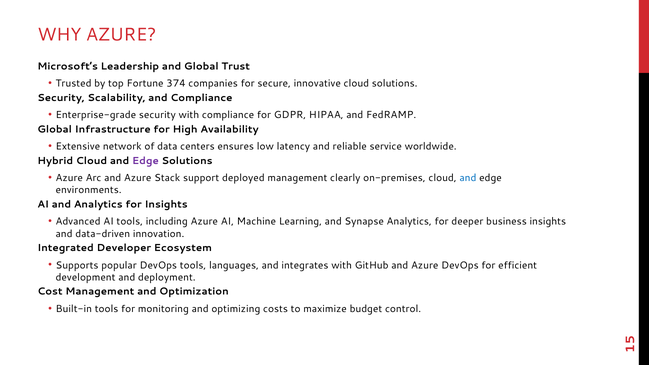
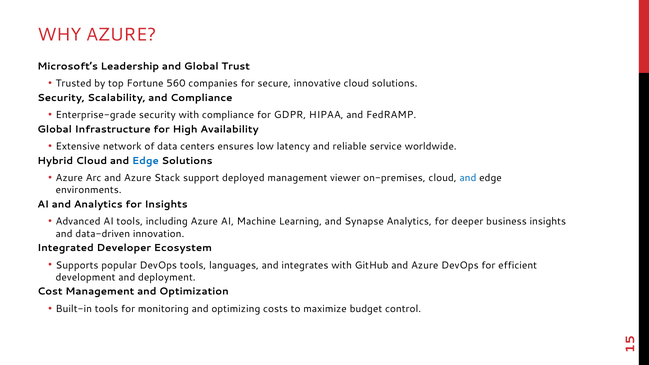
374: 374 -> 560 (176, 84)
Edge colour: purple -> blue (145, 161)
clearly: clearly -> viewer (345, 178)
